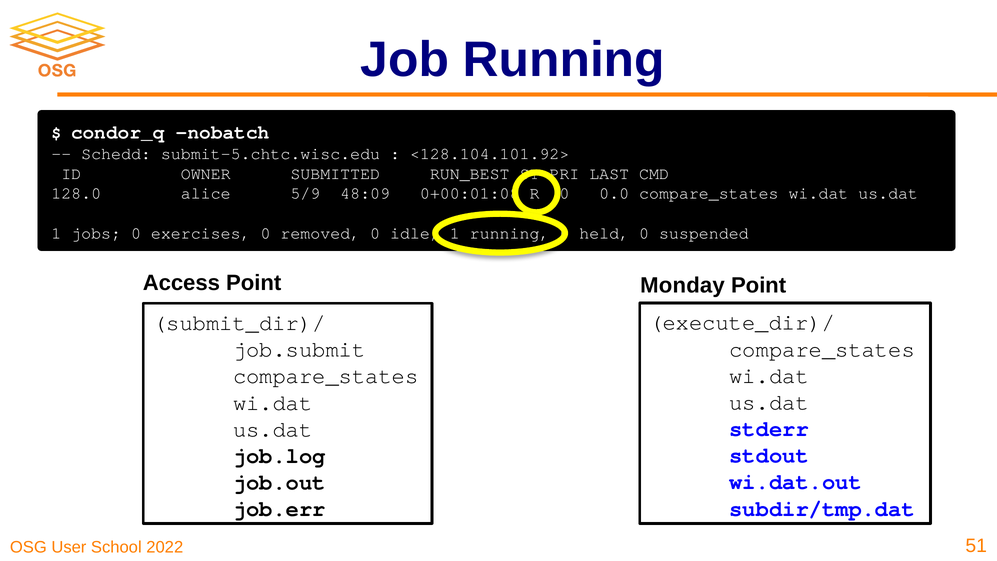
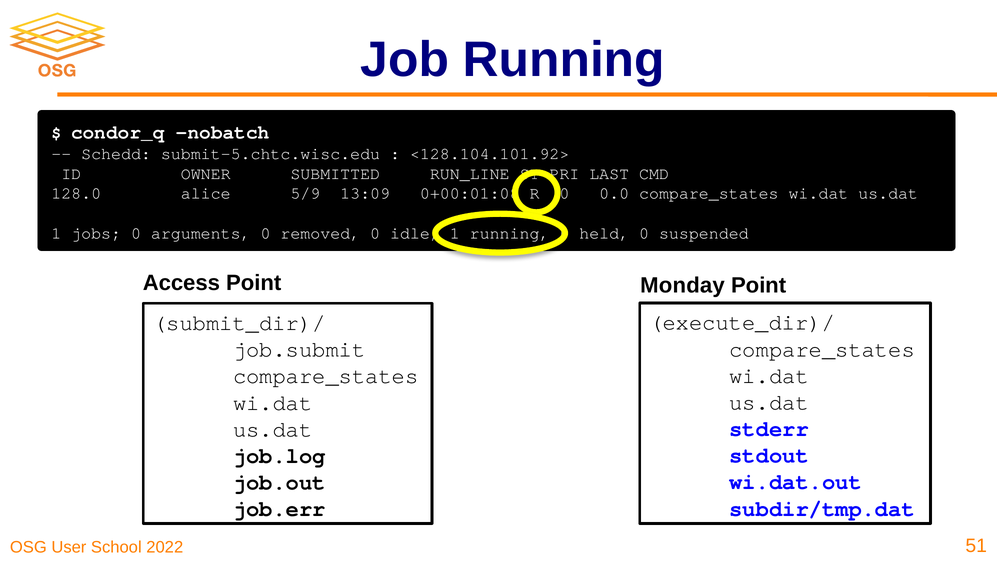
RUN_BEST: RUN_BEST -> RUN_LINE (470, 173)
48:09: 48:09 -> 13:09 (365, 193)
exercises: exercises -> arguments (201, 233)
